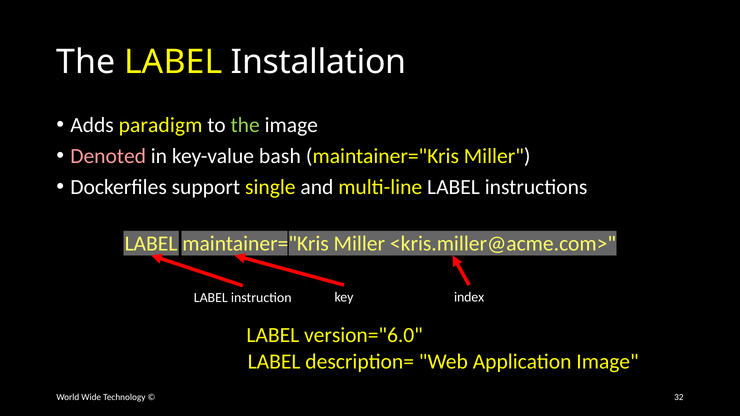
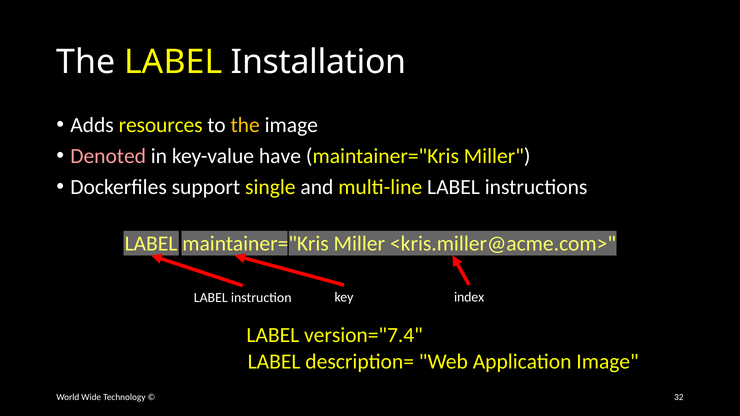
paradigm: paradigm -> resources (161, 125)
the colour: light green -> yellow (245, 125)
bash: bash -> have (280, 156)
version="6.0: version="6.0 -> version="7.4 (363, 335)
